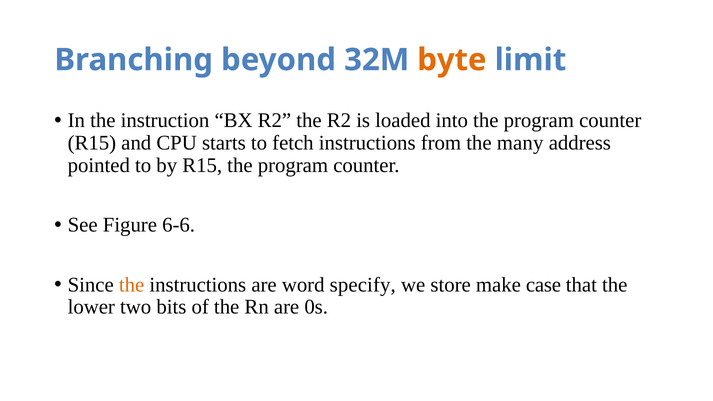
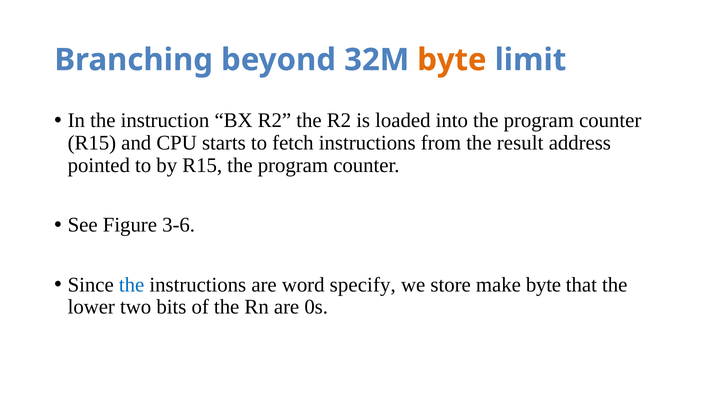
many: many -> result (520, 143)
6-6: 6-6 -> 3-6 (179, 225)
the colour: orange -> blue (132, 285)
make case: case -> byte (543, 285)
